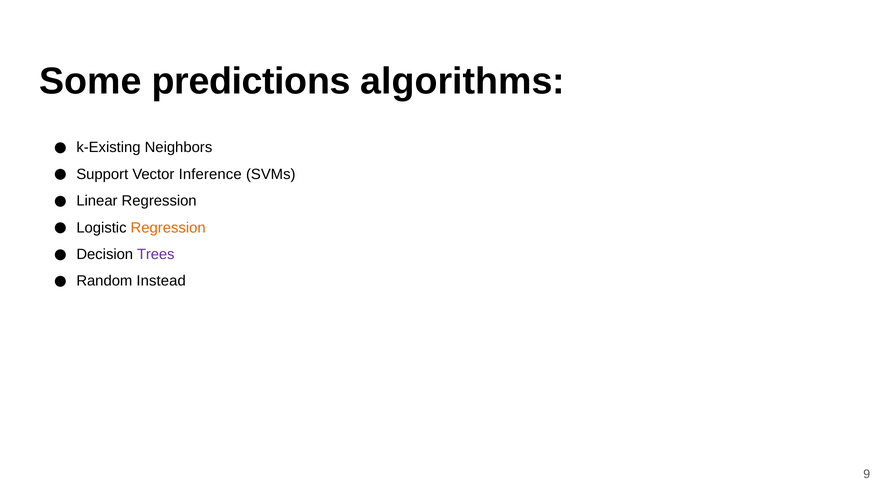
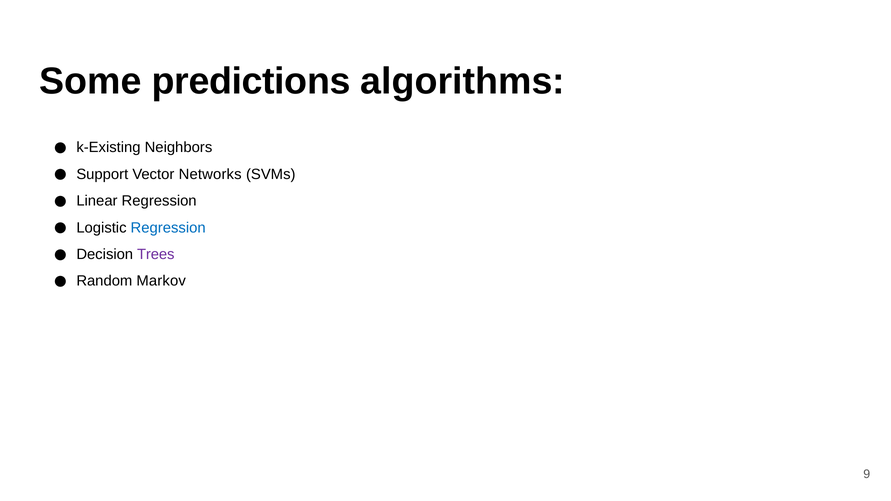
Inference: Inference -> Networks (210, 174)
Regression colour: orange -> blue (168, 228)
Instead: Instead -> Markov (161, 281)
